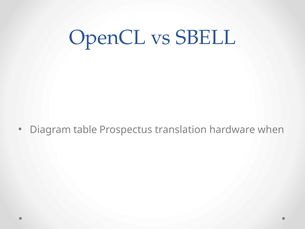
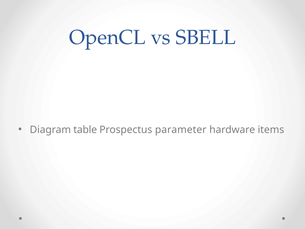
translation: translation -> parameter (181, 130)
when: when -> items (271, 130)
